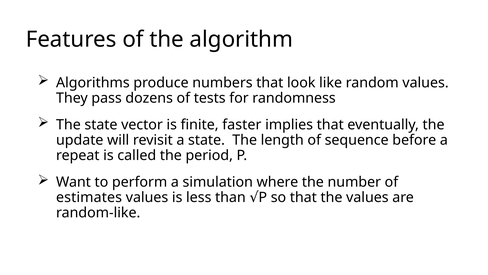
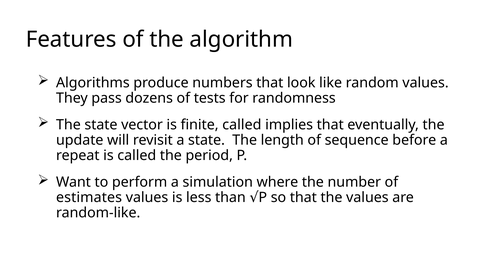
finite faster: faster -> called (242, 124)
